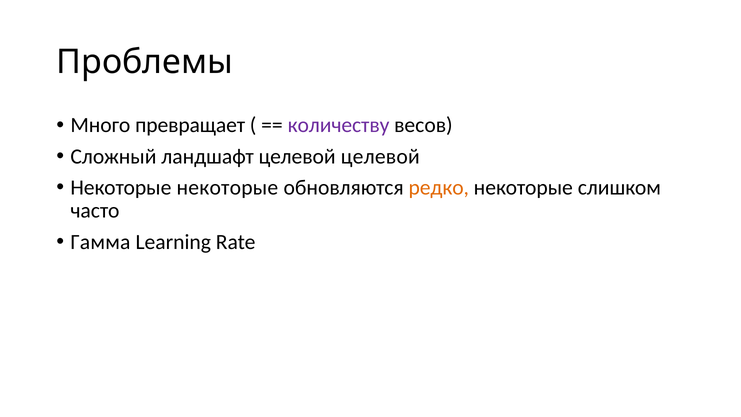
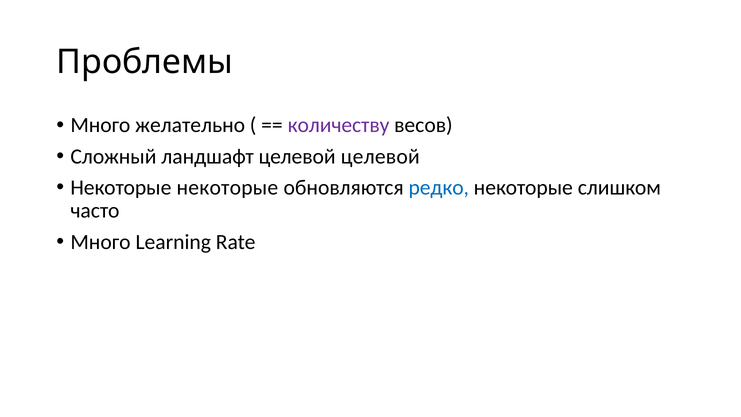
превращает: превращает -> желательно (190, 125)
редко colour: orange -> blue (439, 187)
Гамма: Гамма -> Много (101, 242)
